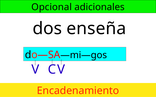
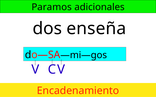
Opcional: Opcional -> Paramos (52, 7)
